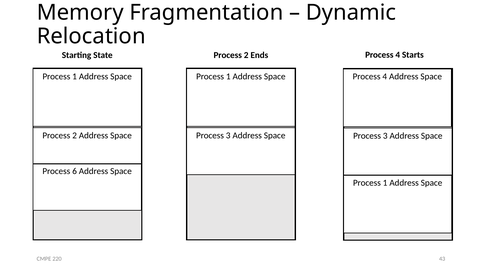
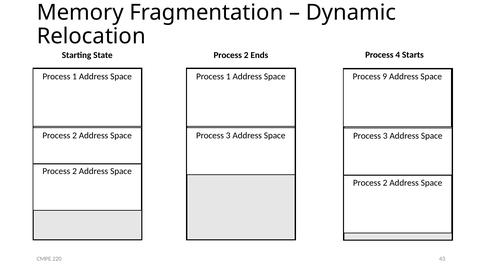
4: 4 -> 9 (385, 77)
6: 6 -> 2 (75, 171)
1: 1 -> 2 (385, 183)
